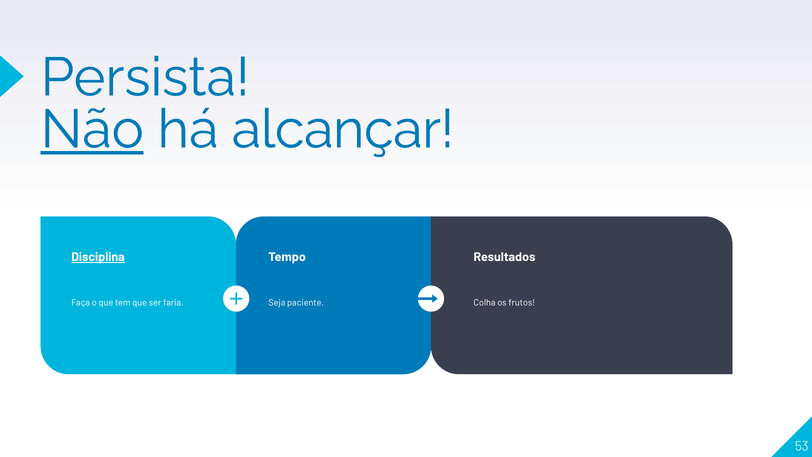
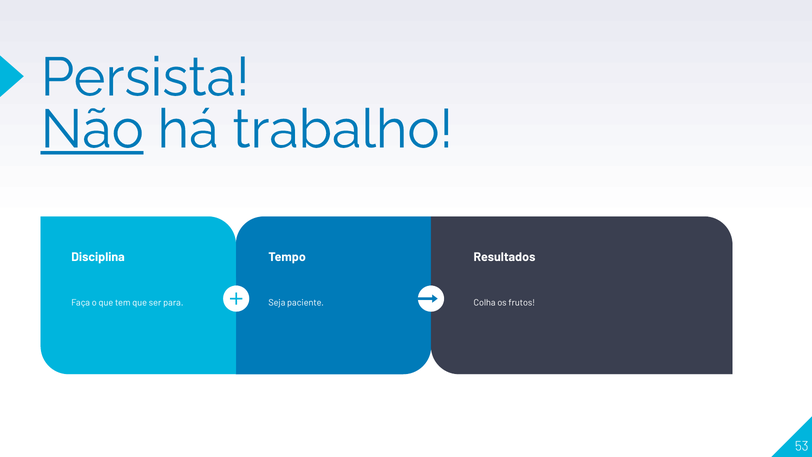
alcançar: alcançar -> trabalho (343, 129)
Disciplina underline: present -> none (98, 257)
faria: faria -> para (173, 303)
